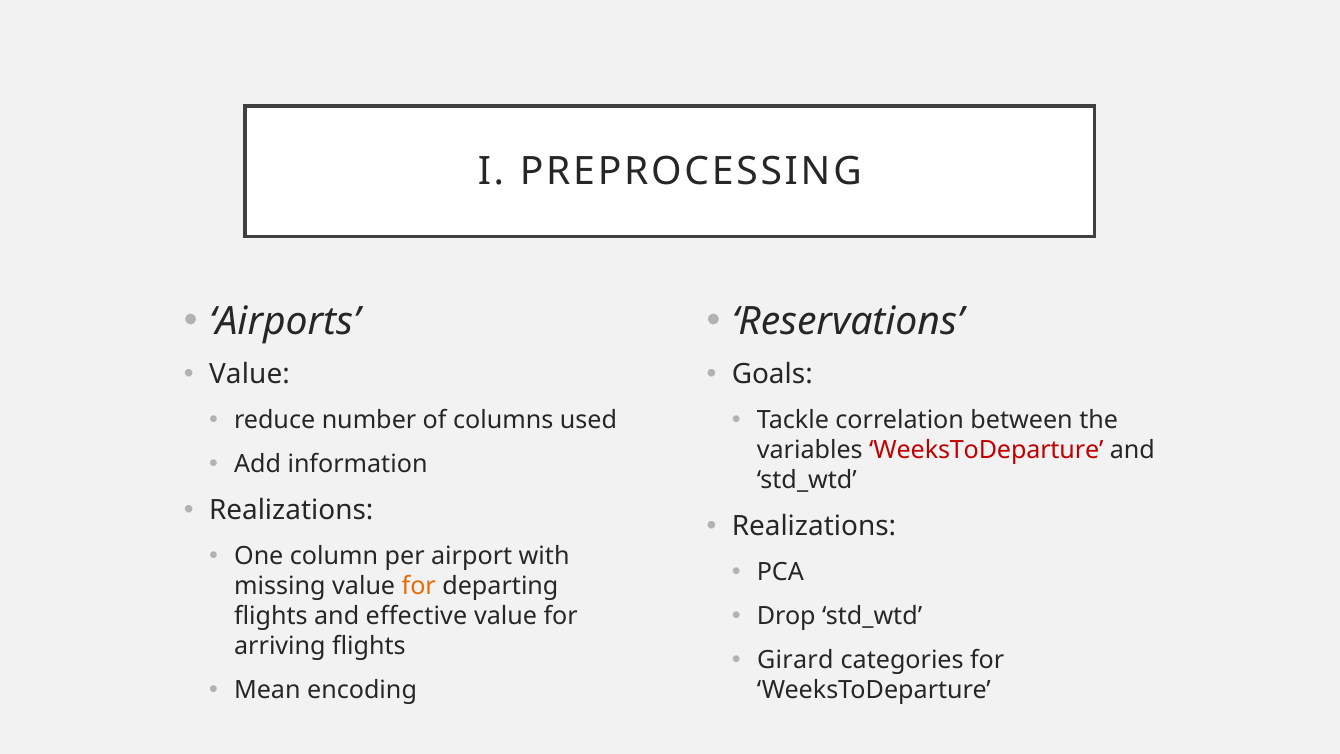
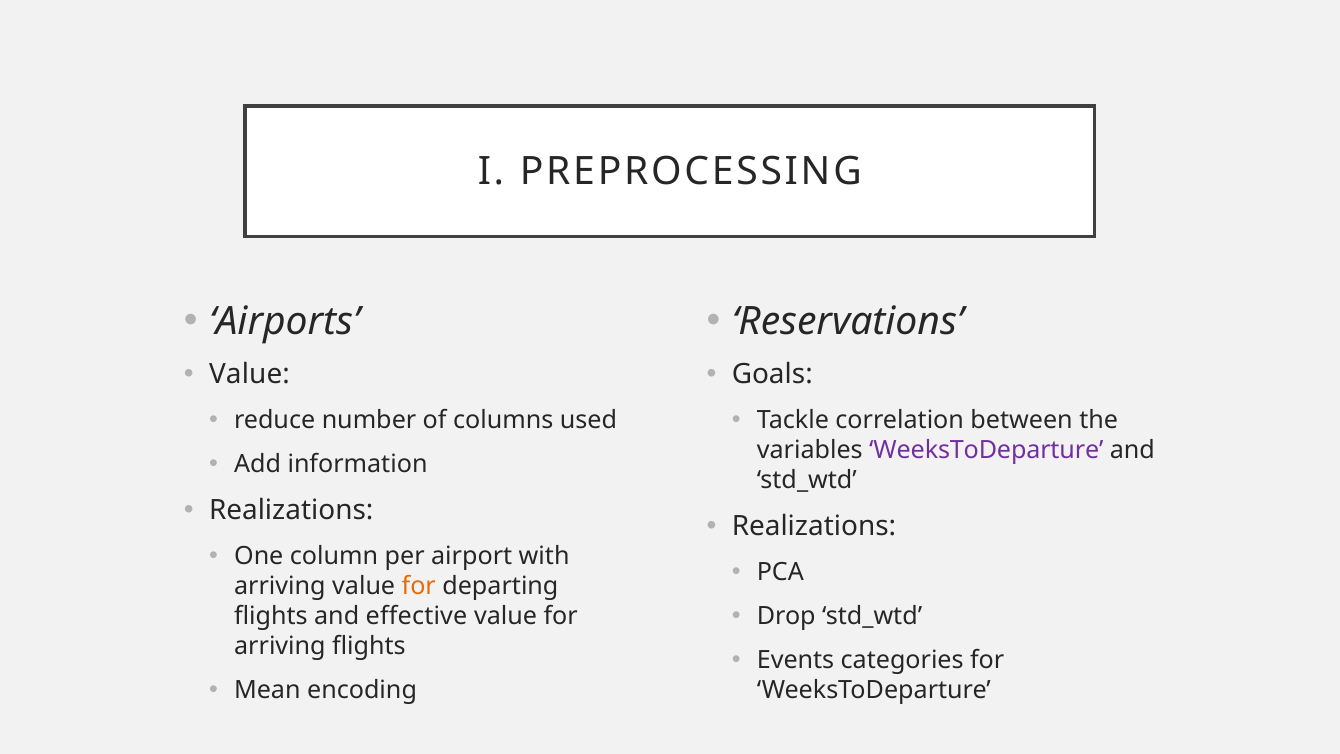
WeeksToDeparture colour: red -> purple (986, 450)
missing: missing -> arriving (280, 586)
Girard: Girard -> Events (796, 660)
